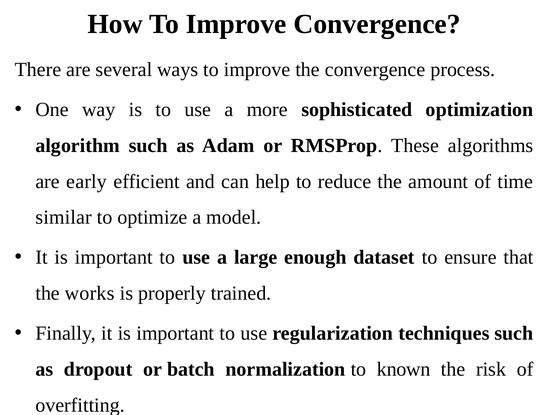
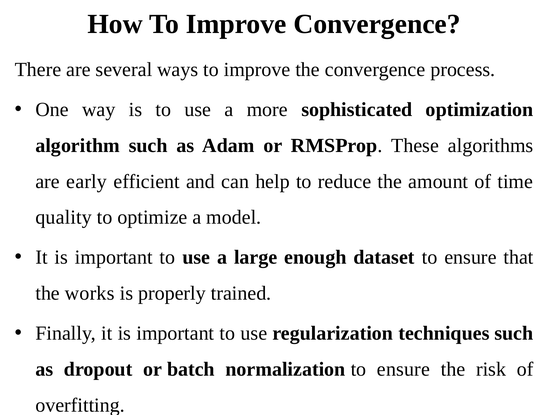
similar: similar -> quality (64, 217)
normalization to known: known -> ensure (403, 369)
